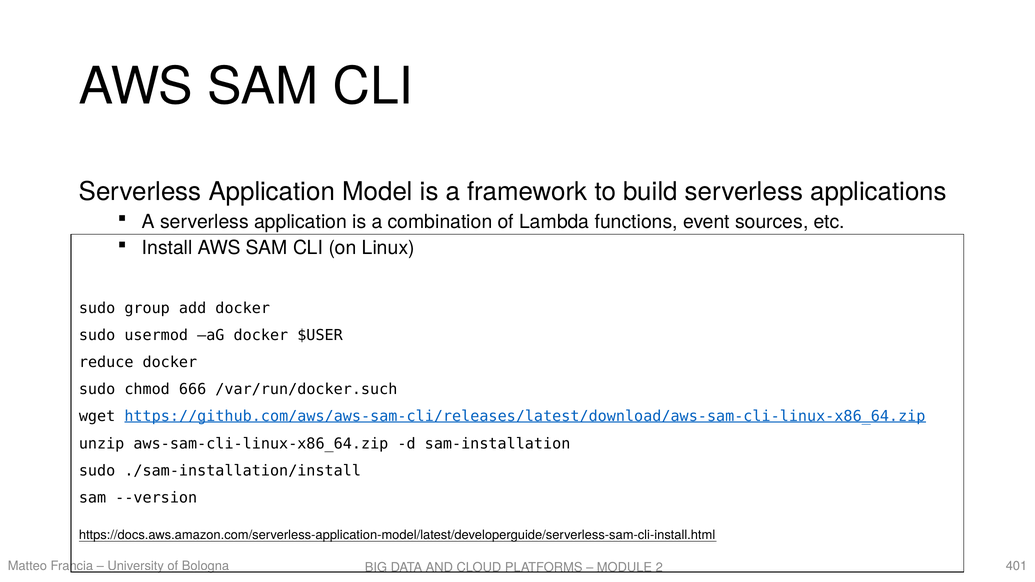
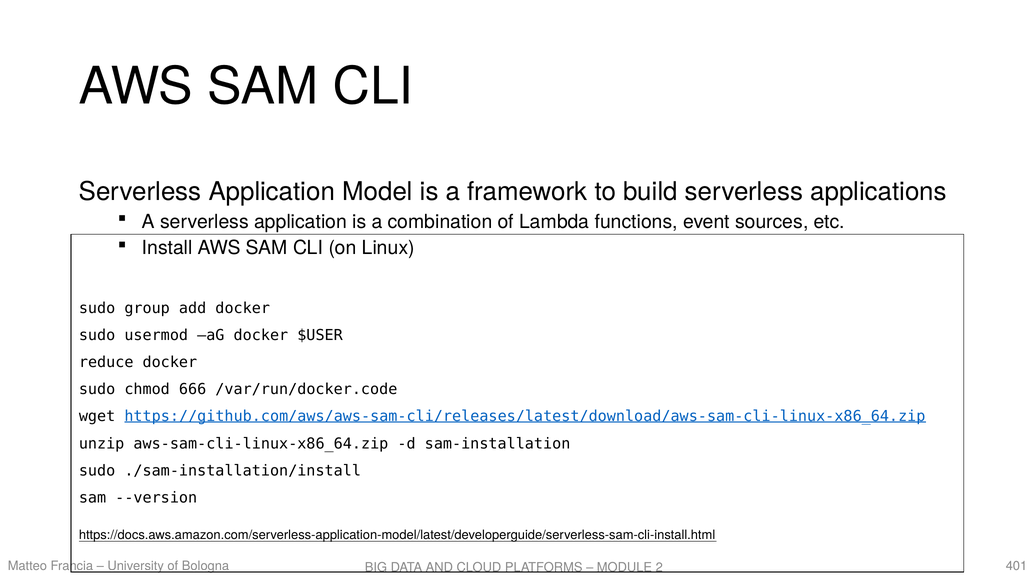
/var/run/docker.such: /var/run/docker.such -> /var/run/docker.code (306, 389)
